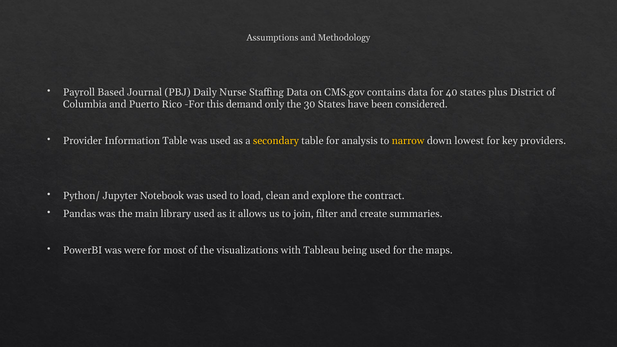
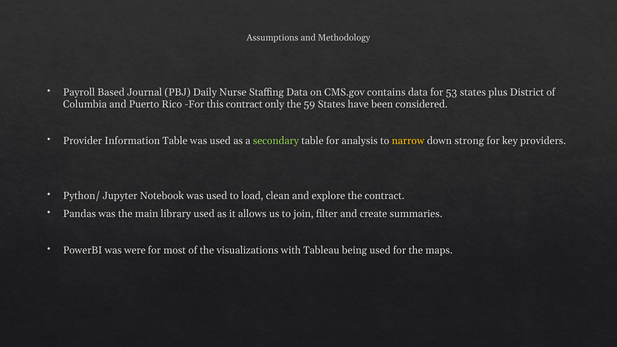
40: 40 -> 53 (452, 92)
this demand: demand -> contract (244, 105)
30: 30 -> 59 (310, 105)
secondary colour: yellow -> light green (276, 141)
lowest: lowest -> strong (469, 141)
